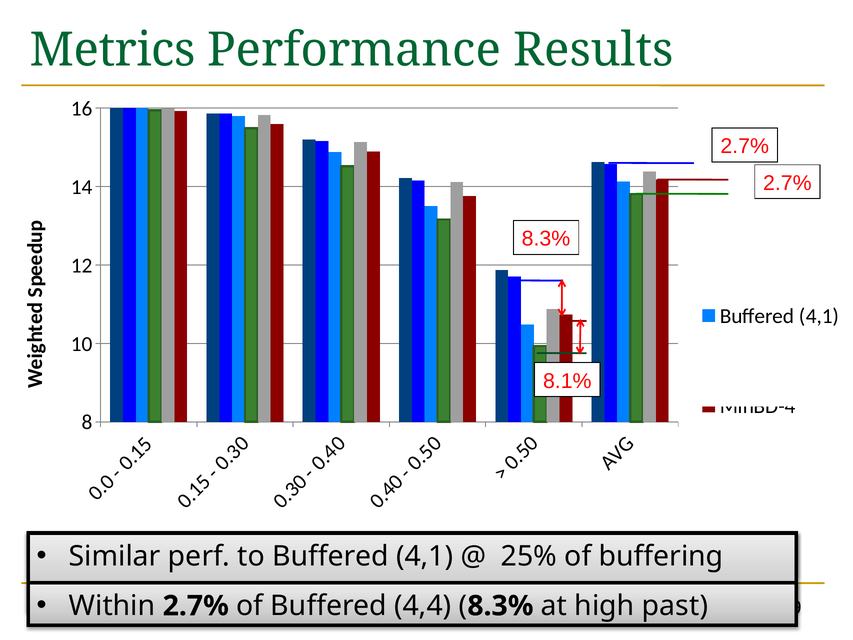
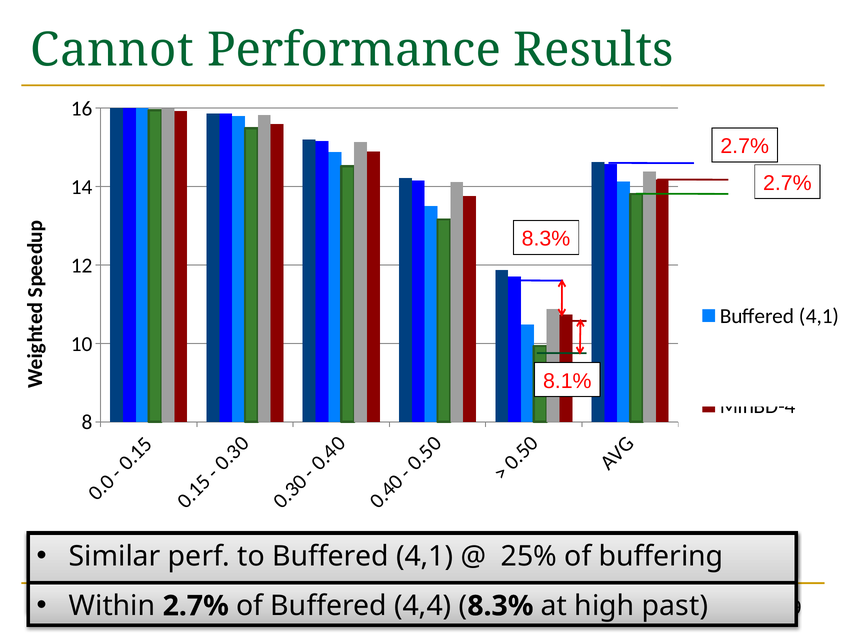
Metrics: Metrics -> Cannot (112, 50)
